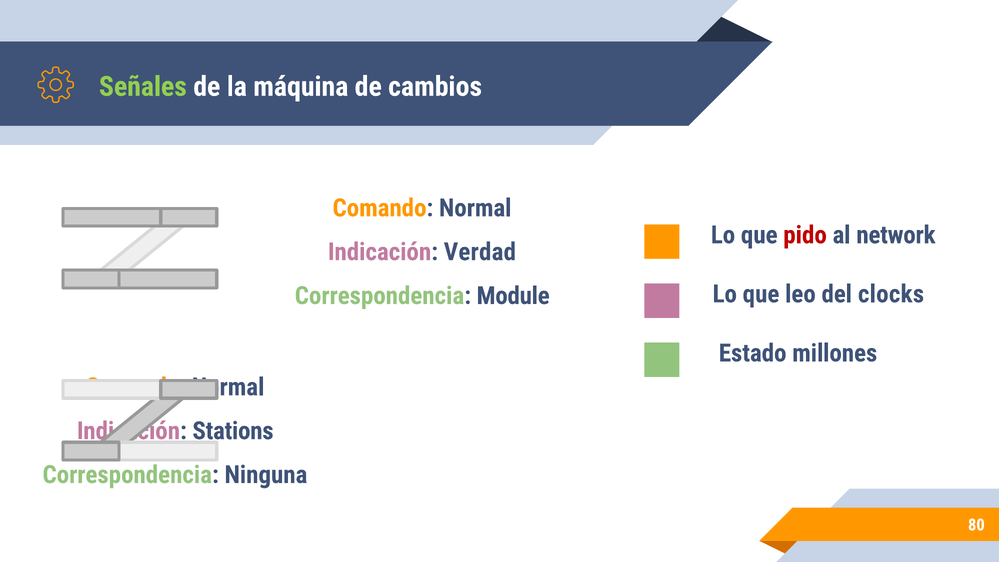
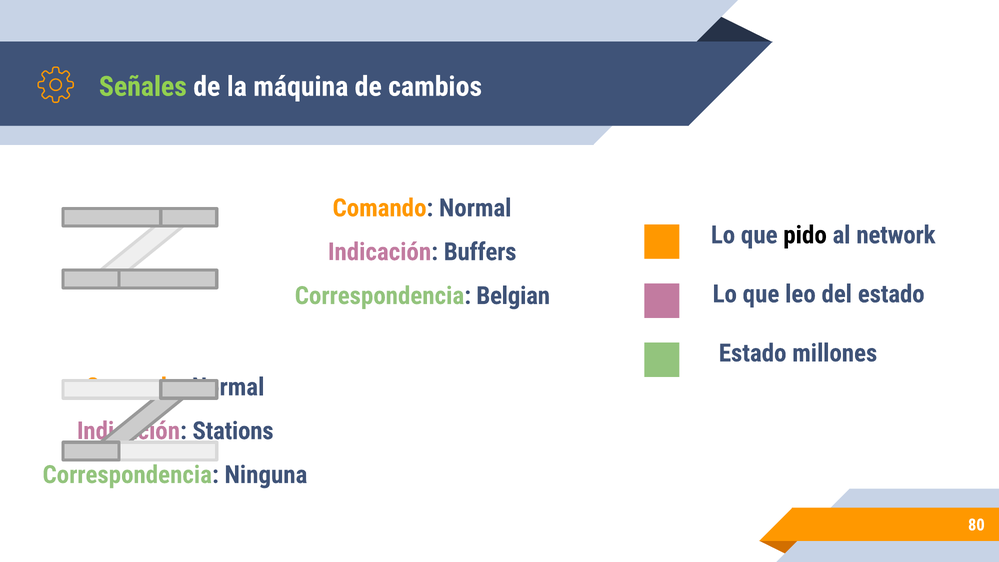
pido colour: red -> black (805, 235)
Verdad: Verdad -> Buffers (480, 252)
del clocks: clocks -> estado (891, 294)
Module: Module -> Belgian (513, 296)
